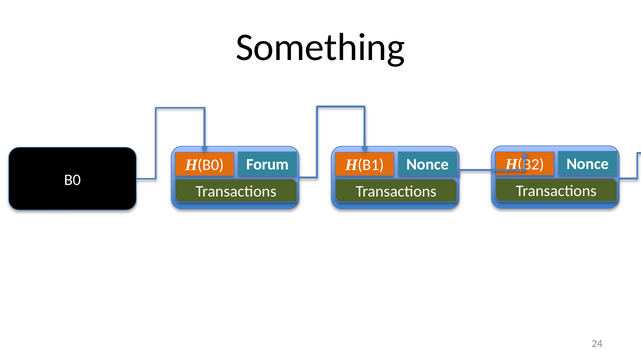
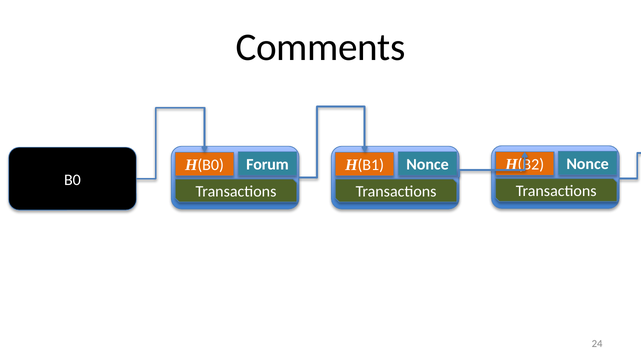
Something: Something -> Comments (321, 47)
